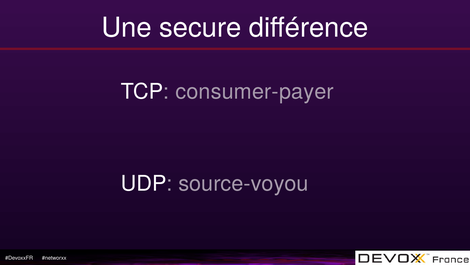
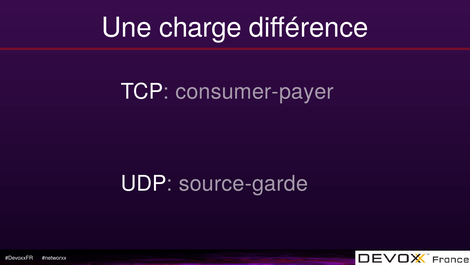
secure: secure -> charge (200, 28)
source-voyou: source-voyou -> source-garde (243, 183)
